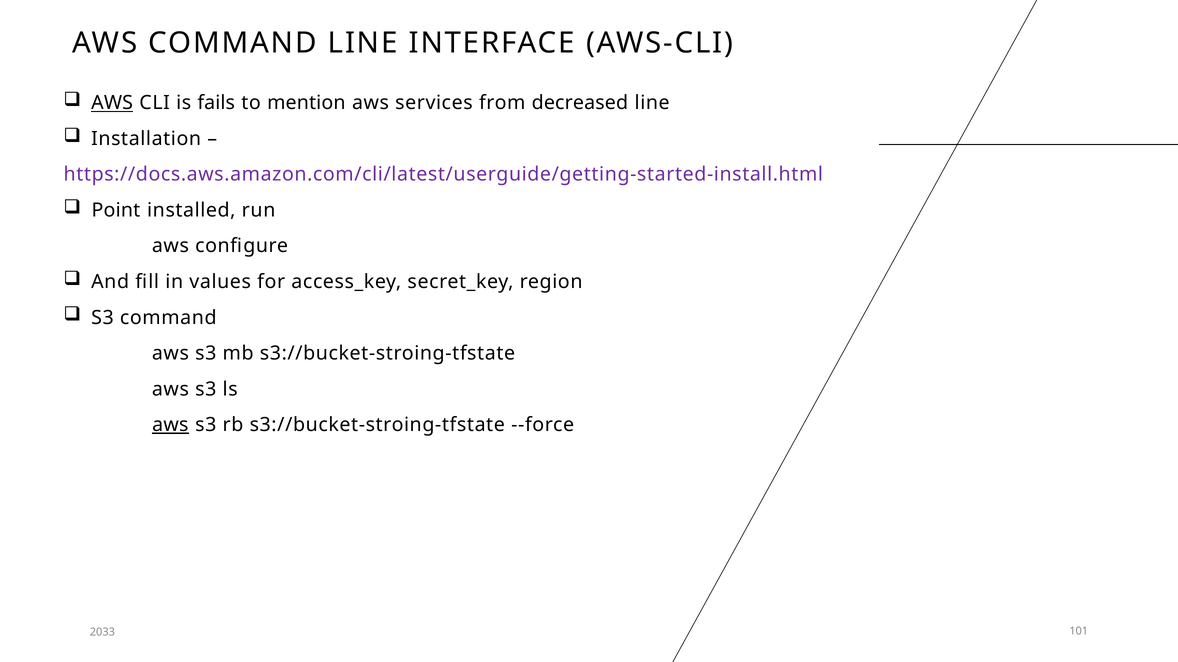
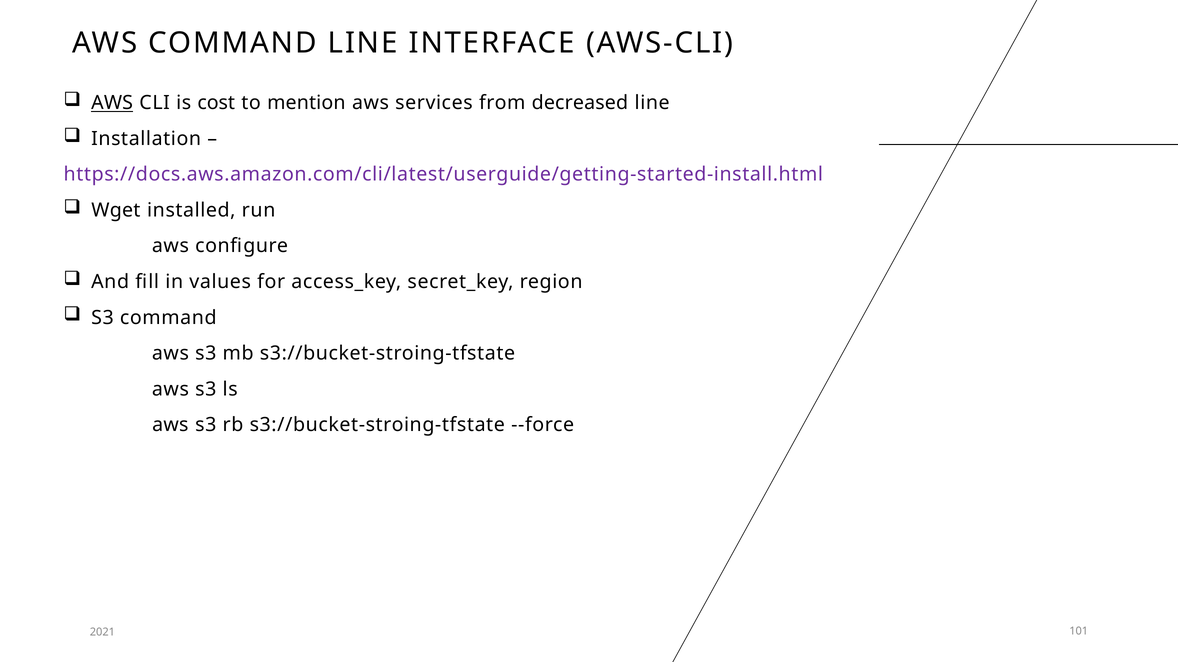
fails: fails -> cost (216, 103)
Point: Point -> Wget (116, 210)
aws underline: present -> none (170, 425)
2033: 2033 -> 2021 (102, 633)
